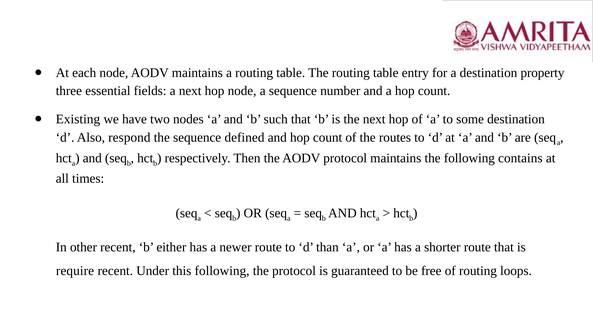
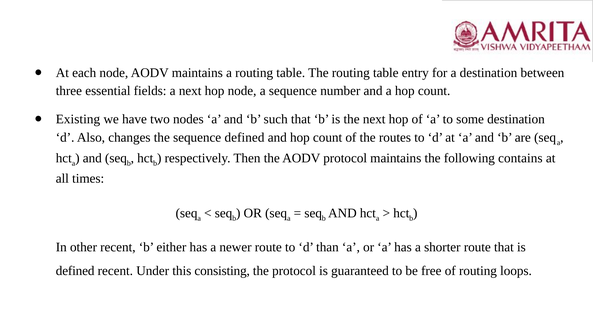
property: property -> between (542, 73)
respond: respond -> changes (129, 137)
require: require -> defined (75, 271)
this following: following -> consisting (222, 271)
